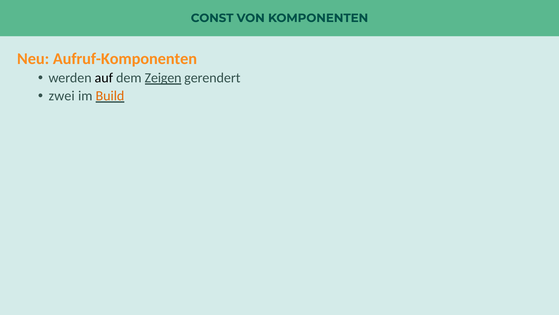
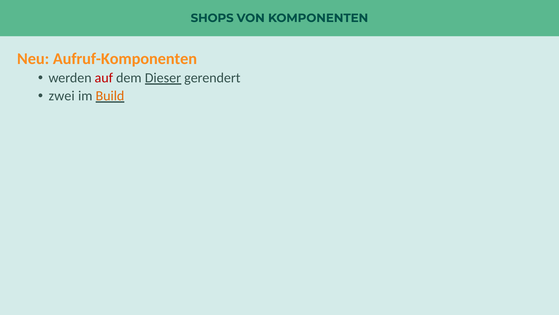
CONST: CONST -> SHOPS (212, 18)
auf colour: black -> red (104, 78)
Zeigen: Zeigen -> Dieser (163, 78)
